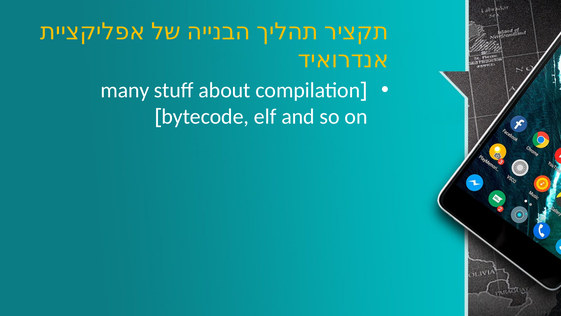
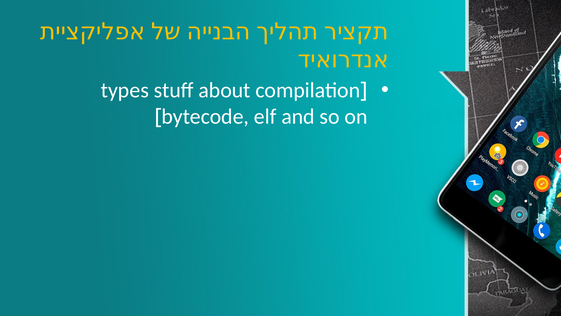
many: many -> types (125, 90)
